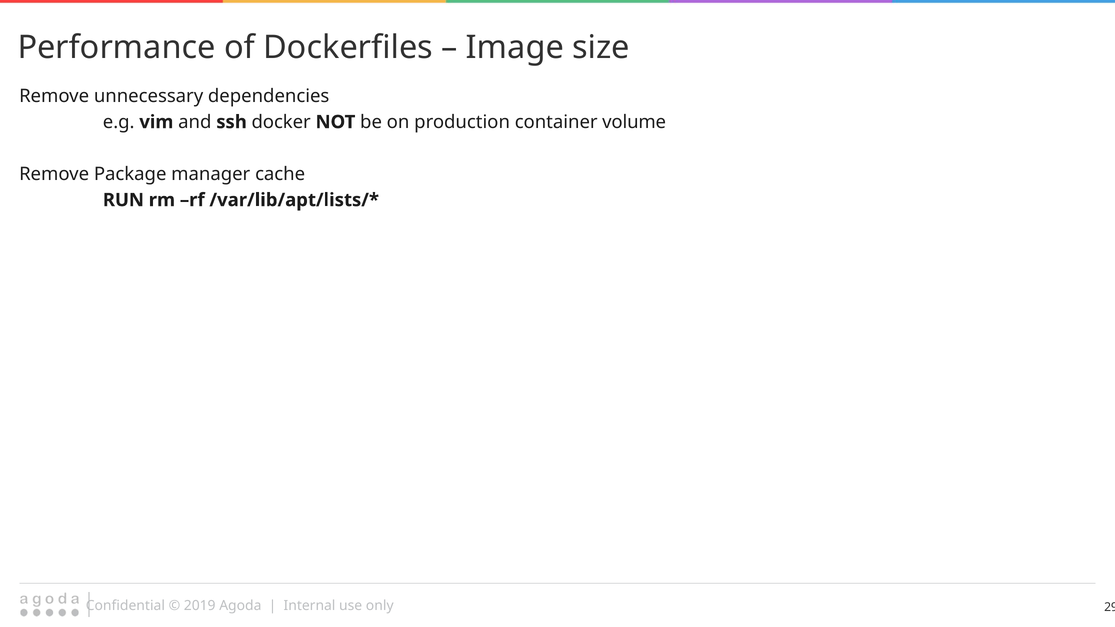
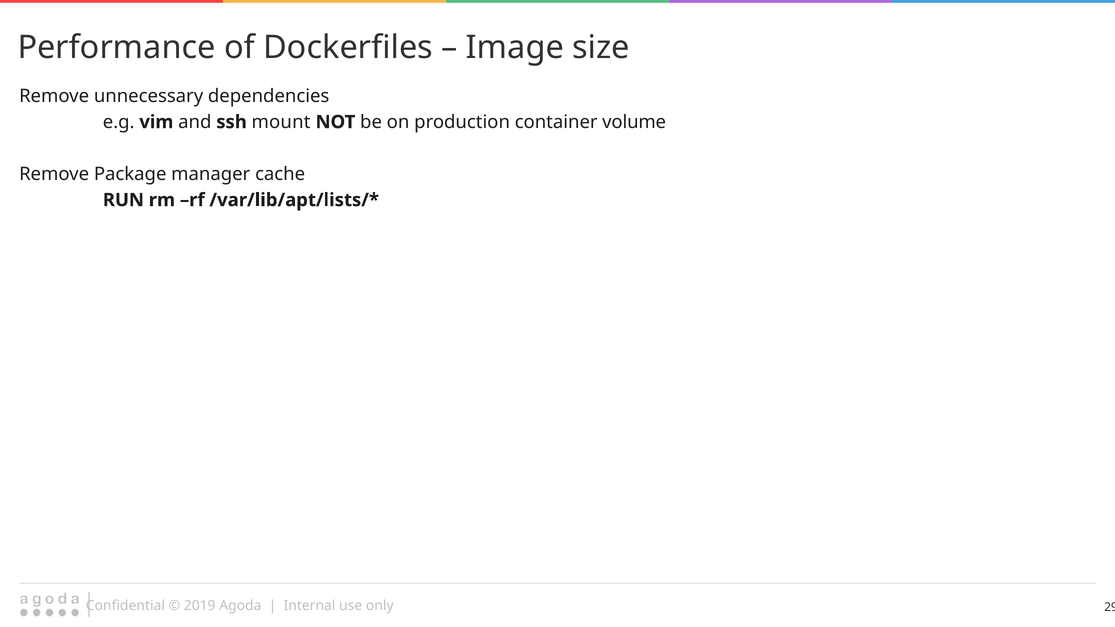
docker: docker -> mount (281, 122)
